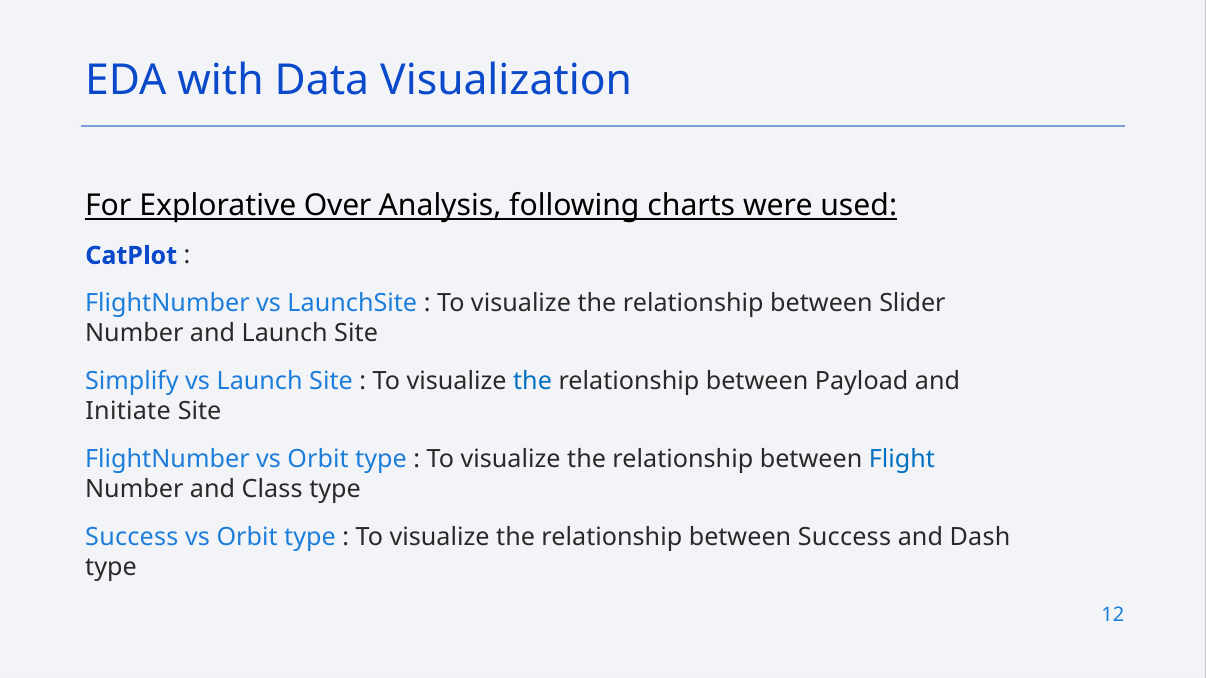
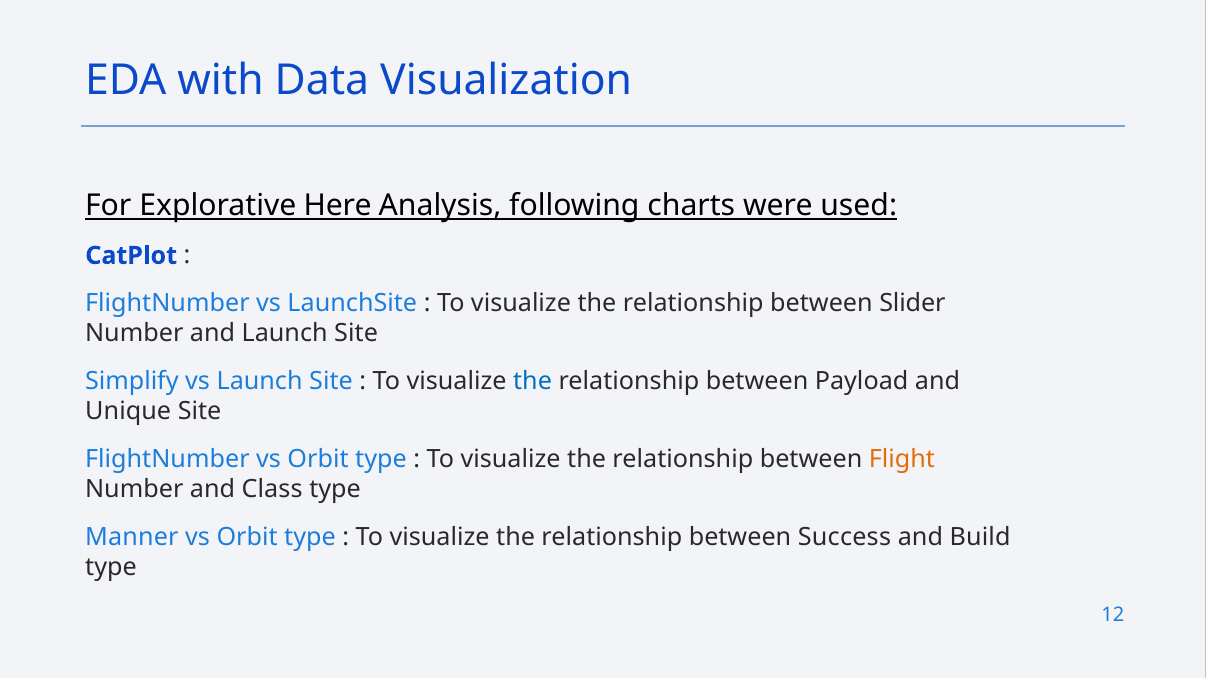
Over: Over -> Here (338, 205)
Initiate: Initiate -> Unique (128, 412)
Flight colour: blue -> orange (902, 459)
Success: Success -> Manner (132, 537)
Dash: Dash -> Build (980, 537)
